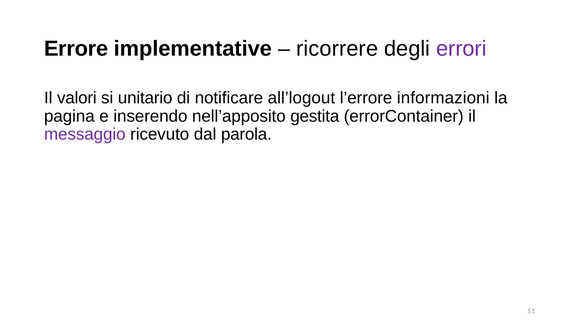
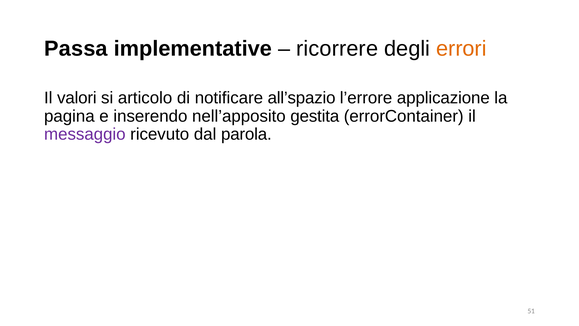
Errore: Errore -> Passa (76, 49)
errori colour: purple -> orange (461, 49)
unitario: unitario -> articolo (145, 98)
all’logout: all’logout -> all’spazio (302, 98)
informazioni: informazioni -> applicazione (443, 98)
